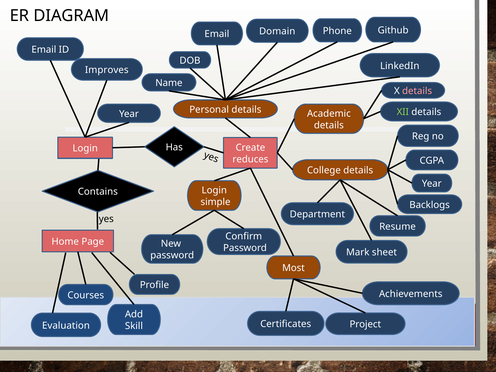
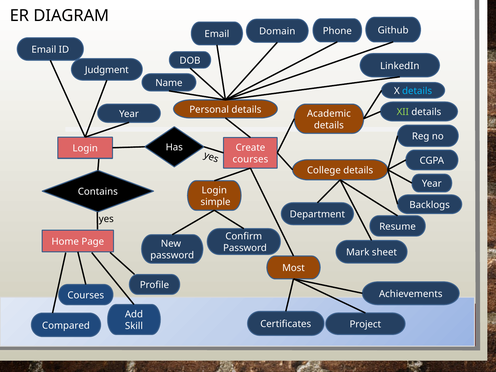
Improves: Improves -> Judgment (107, 70)
details colour: pink -> light blue (417, 91)
reduces: reduces -> courses (250, 159)
Evaluation: Evaluation -> Compared (66, 325)
